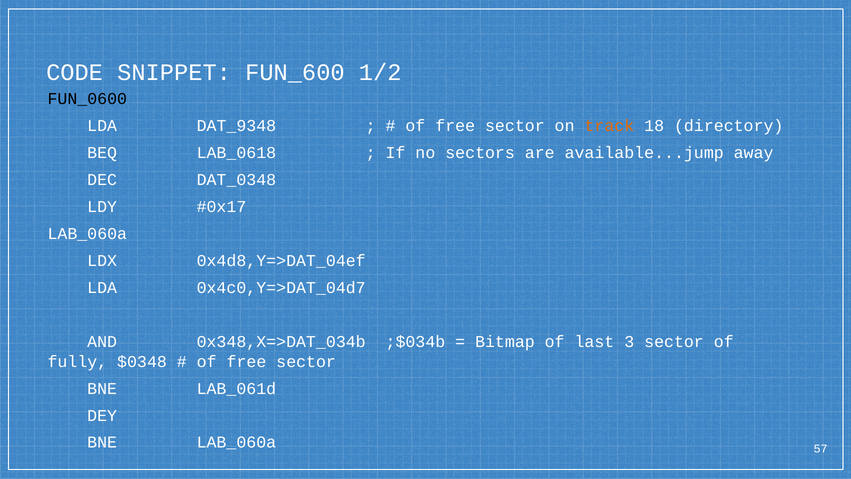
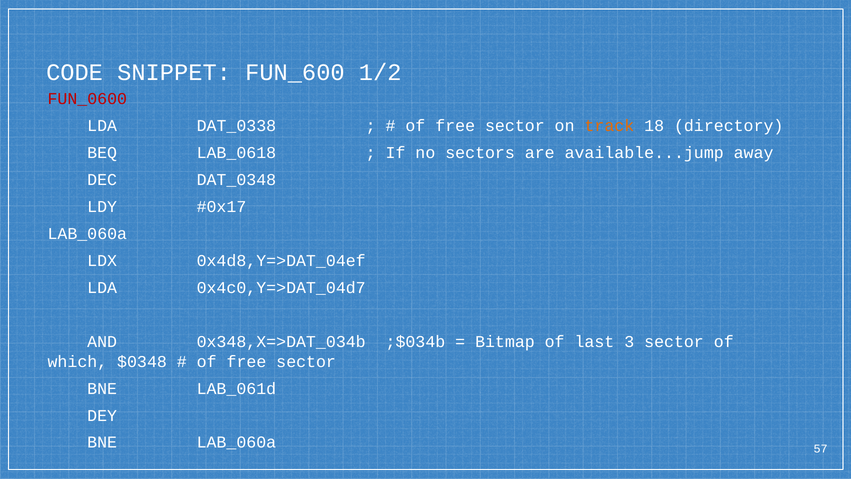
FUN_0600 colour: black -> red (87, 99)
DAT_9348: DAT_9348 -> DAT_0338 (236, 126)
fully: fully -> which (77, 361)
